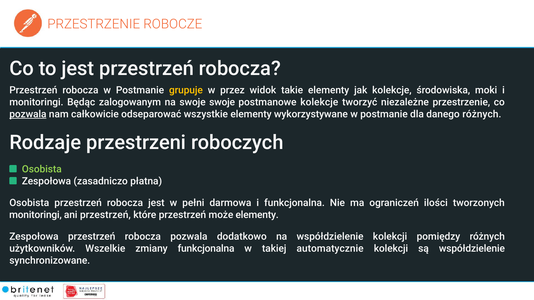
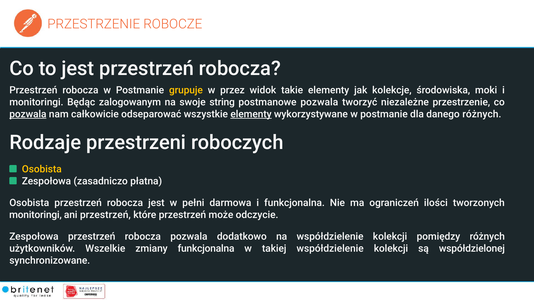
swoje swoje: swoje -> string (222, 102)
postmanowe kolekcje: kolekcje -> pozwala (319, 102)
elementy underline: none -> present (251, 114)
Osobista colour: light green -> yellow (42, 170)
może elementy: elementy -> odczycie (257, 215)
takiej automatycznie: automatycznie -> współdzielenie (330, 249)
są współdzielenie: współdzielenie -> współdzielonej (472, 249)
